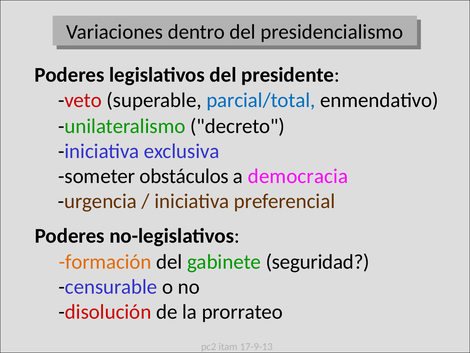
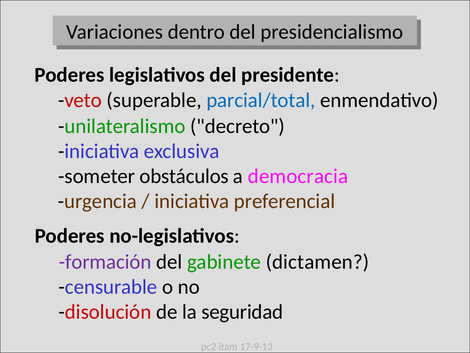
formación colour: orange -> purple (105, 262)
seguridad: seguridad -> dictamen (317, 262)
prorrateo: prorrateo -> seguridad (242, 312)
